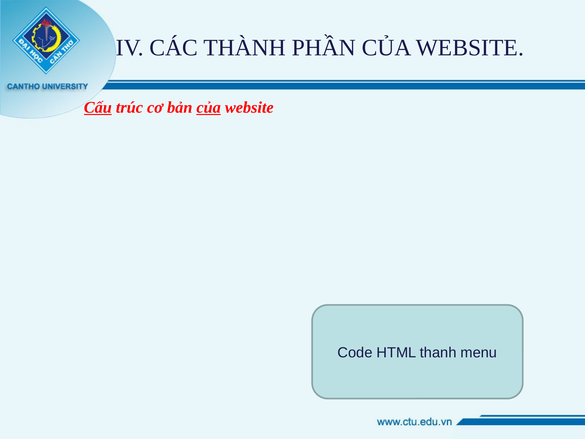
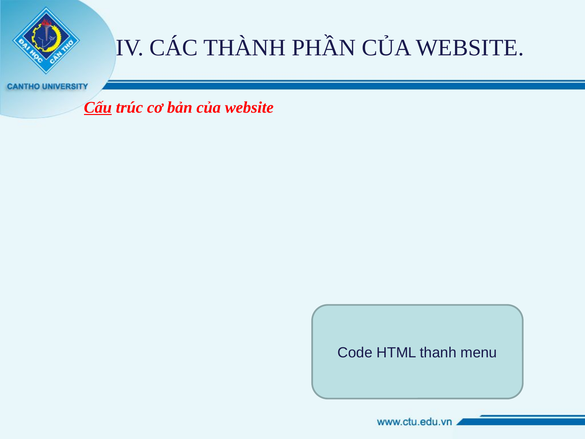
của underline: present -> none (209, 107)
